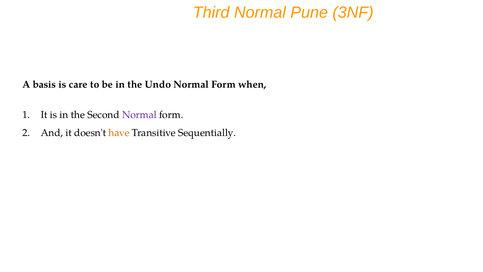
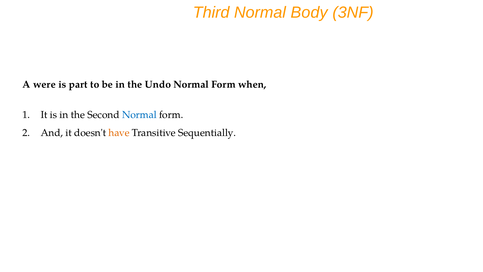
Pune: Pune -> Body (309, 13)
basis: basis -> were (44, 84)
care: care -> part (78, 84)
Normal colour: purple -> blue (139, 115)
